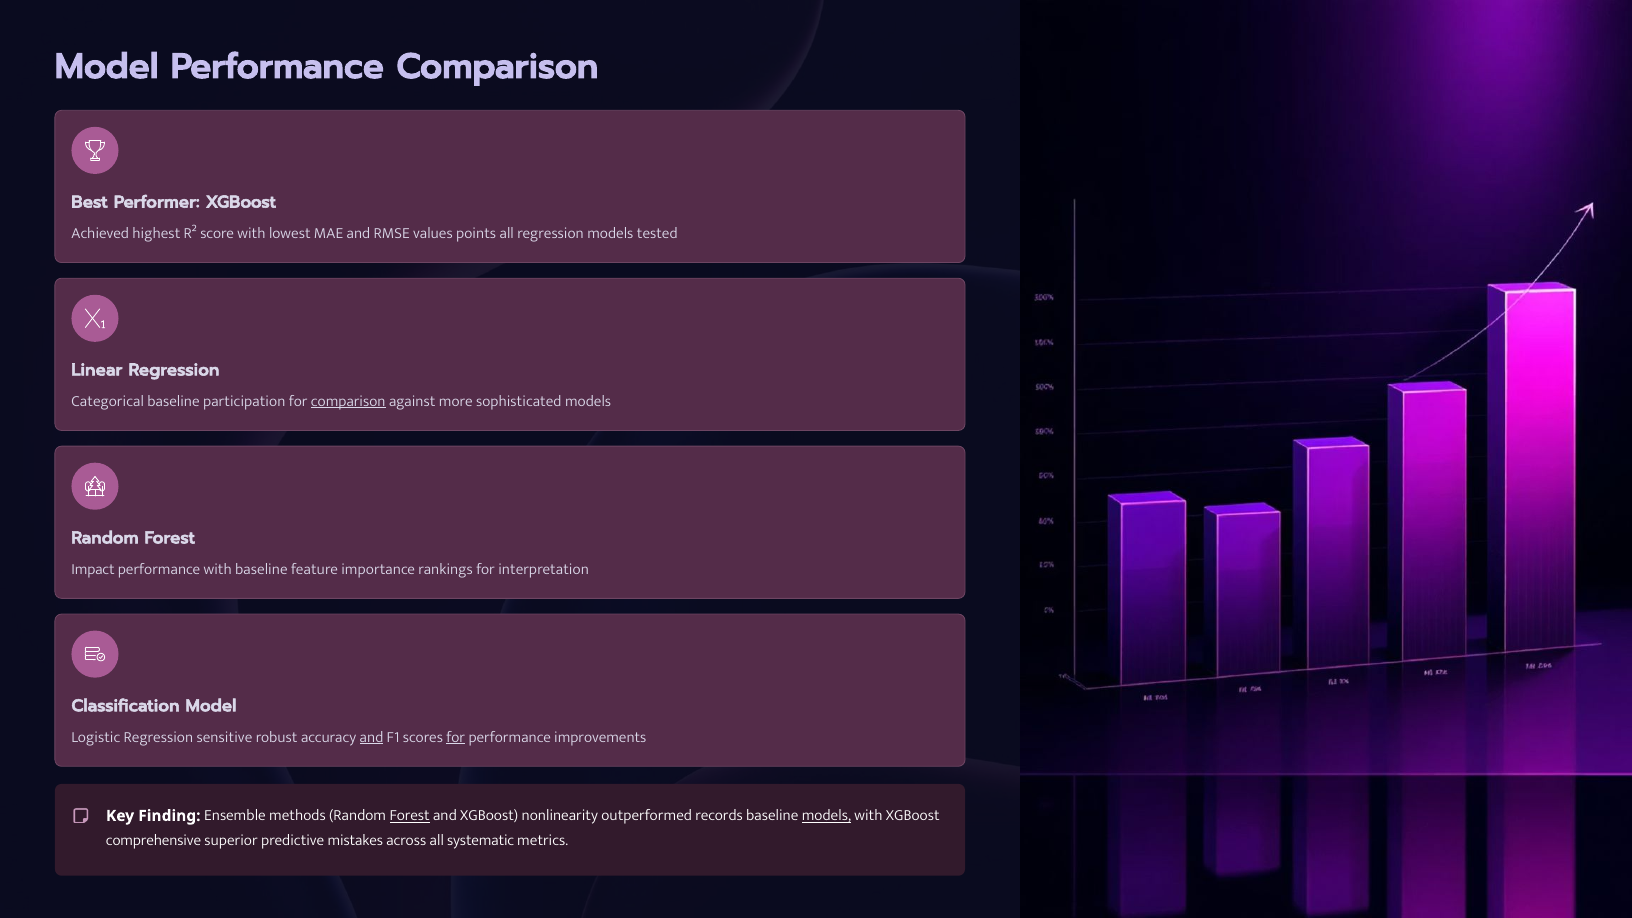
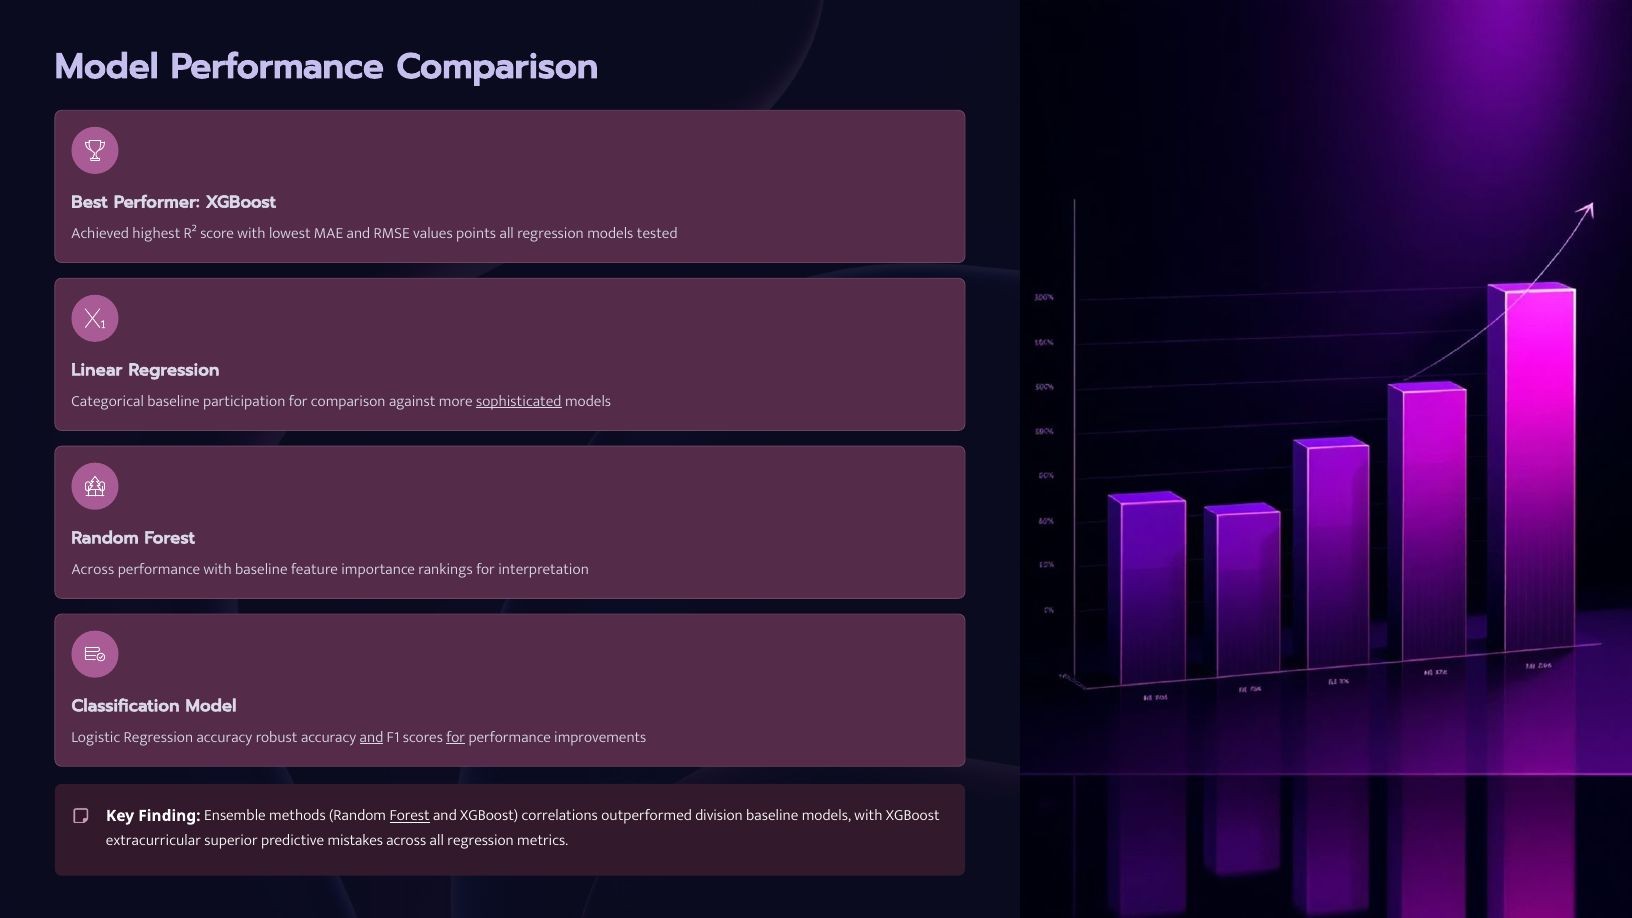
comparison underline: present -> none (348, 401)
sophisticated underline: none -> present (519, 401)
Impact: Impact -> Across (93, 569)
Regression sensitive: sensitive -> accuracy (224, 737)
nonlinearity: nonlinearity -> correlations (560, 816)
records: records -> division (719, 816)
models underline: present -> none (826, 816)
comprehensive: comprehensive -> extracurricular (153, 841)
across all systematic: systematic -> regression (481, 841)
